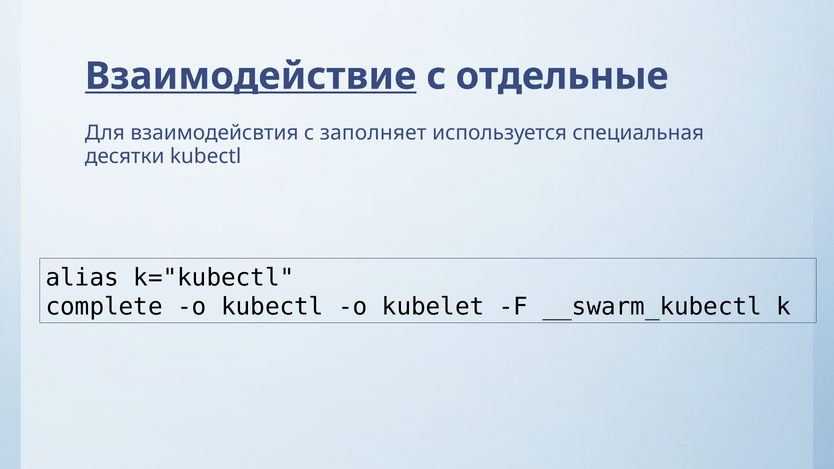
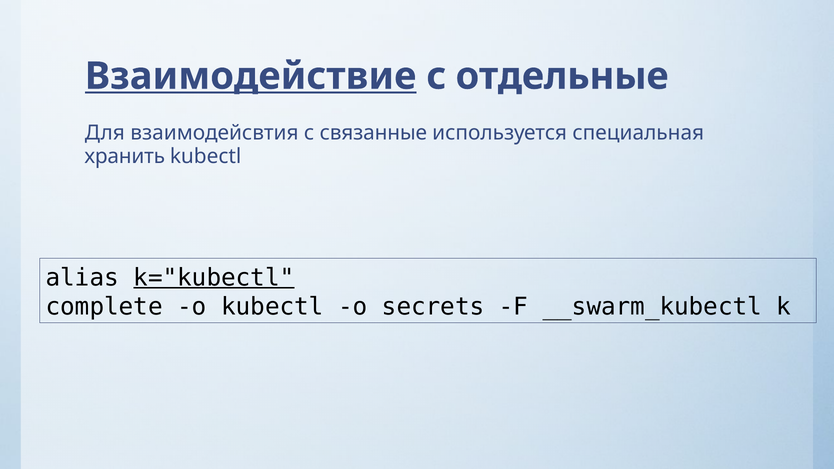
заполняет: заполняет -> связанные (373, 133)
десятки: десятки -> хранить (125, 157)
k="kubectl underline: none -> present (214, 278)
kubelet: kubelet -> secrets (433, 307)
